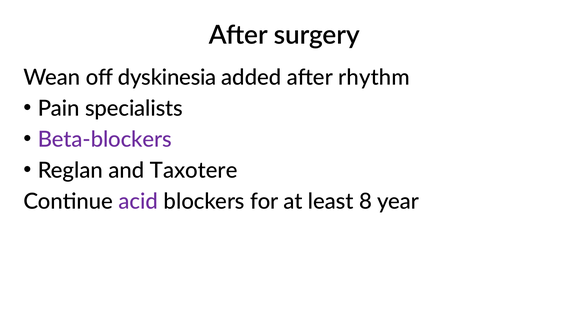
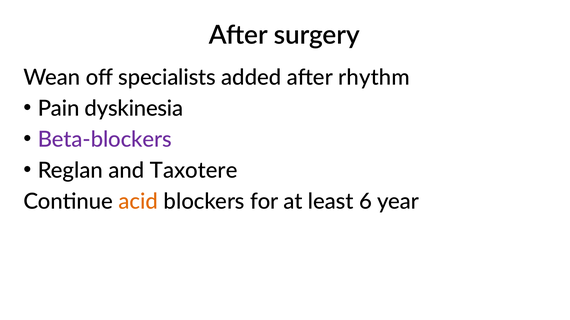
dyskinesia: dyskinesia -> specialists (167, 78)
specialists: specialists -> dyskinesia (134, 109)
acid colour: purple -> orange (138, 202)
8: 8 -> 6 (366, 202)
